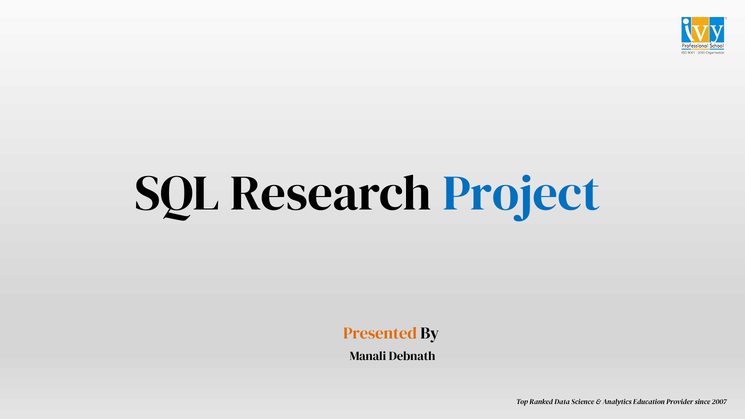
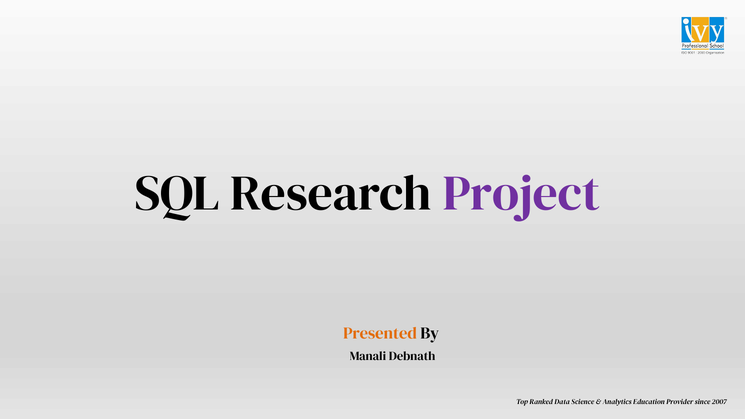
Project colour: blue -> purple (521, 193)
